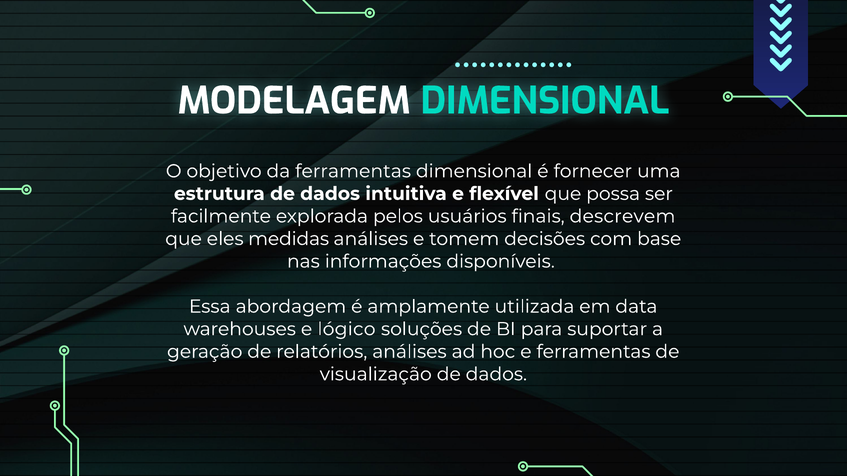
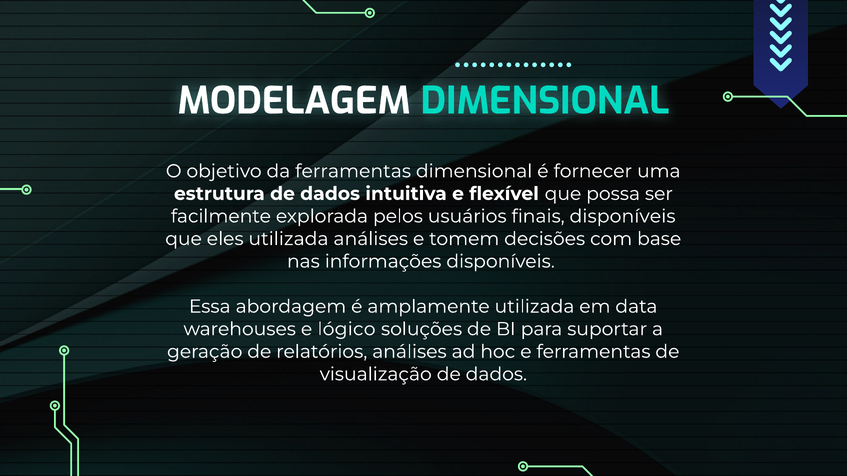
finais descrevem: descrevem -> disponíveis (623, 216)
eles medidas: medidas -> utilizada (288, 239)
